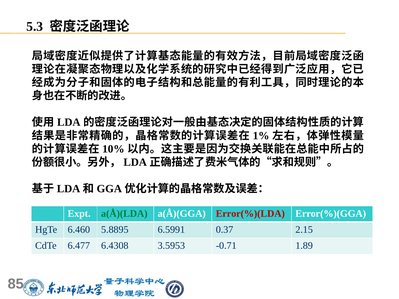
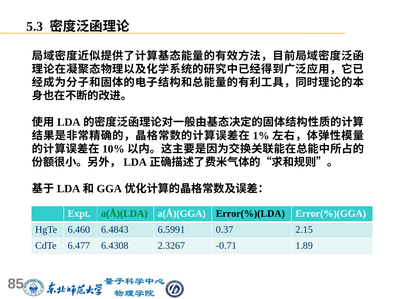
Error(%)(LDA colour: red -> black (250, 214)
5.8895: 5.8895 -> 6.4843 (115, 230)
3.5953: 3.5953 -> 2.3267 (171, 246)
